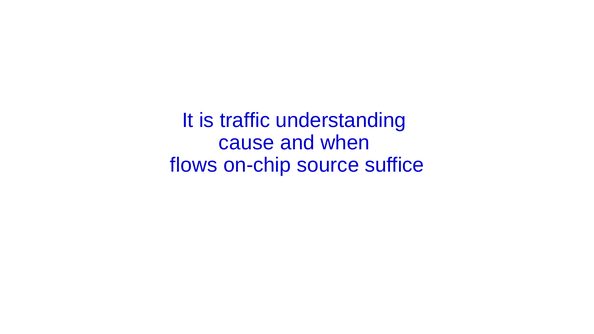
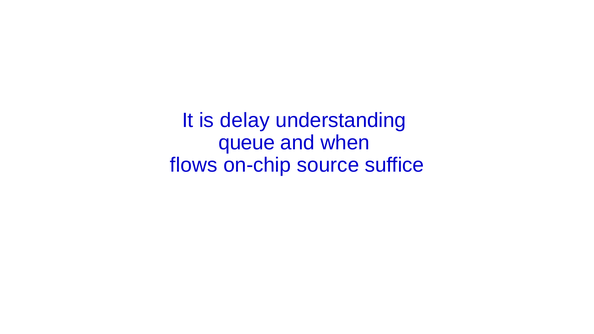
traffic: traffic -> delay (245, 121)
cause: cause -> queue (247, 143)
